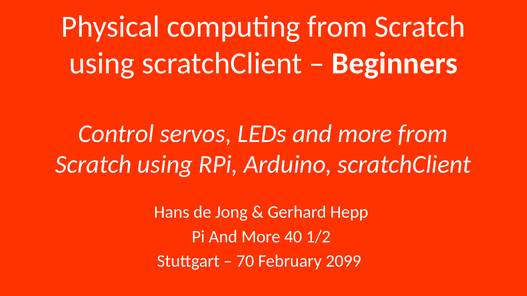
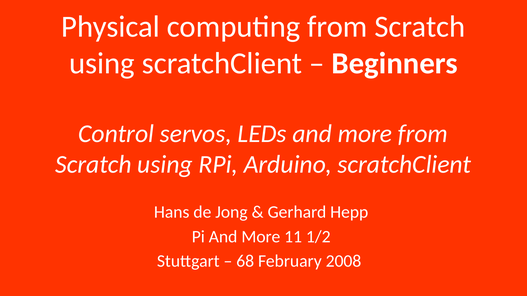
40: 40 -> 11 (293, 237)
70: 70 -> 68 (245, 262)
2099: 2099 -> 2008 (343, 262)
